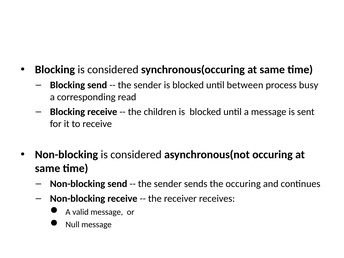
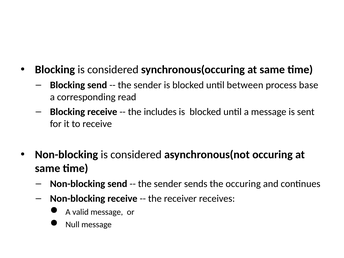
busy: busy -> base (309, 85)
children: children -> includes (160, 112)
